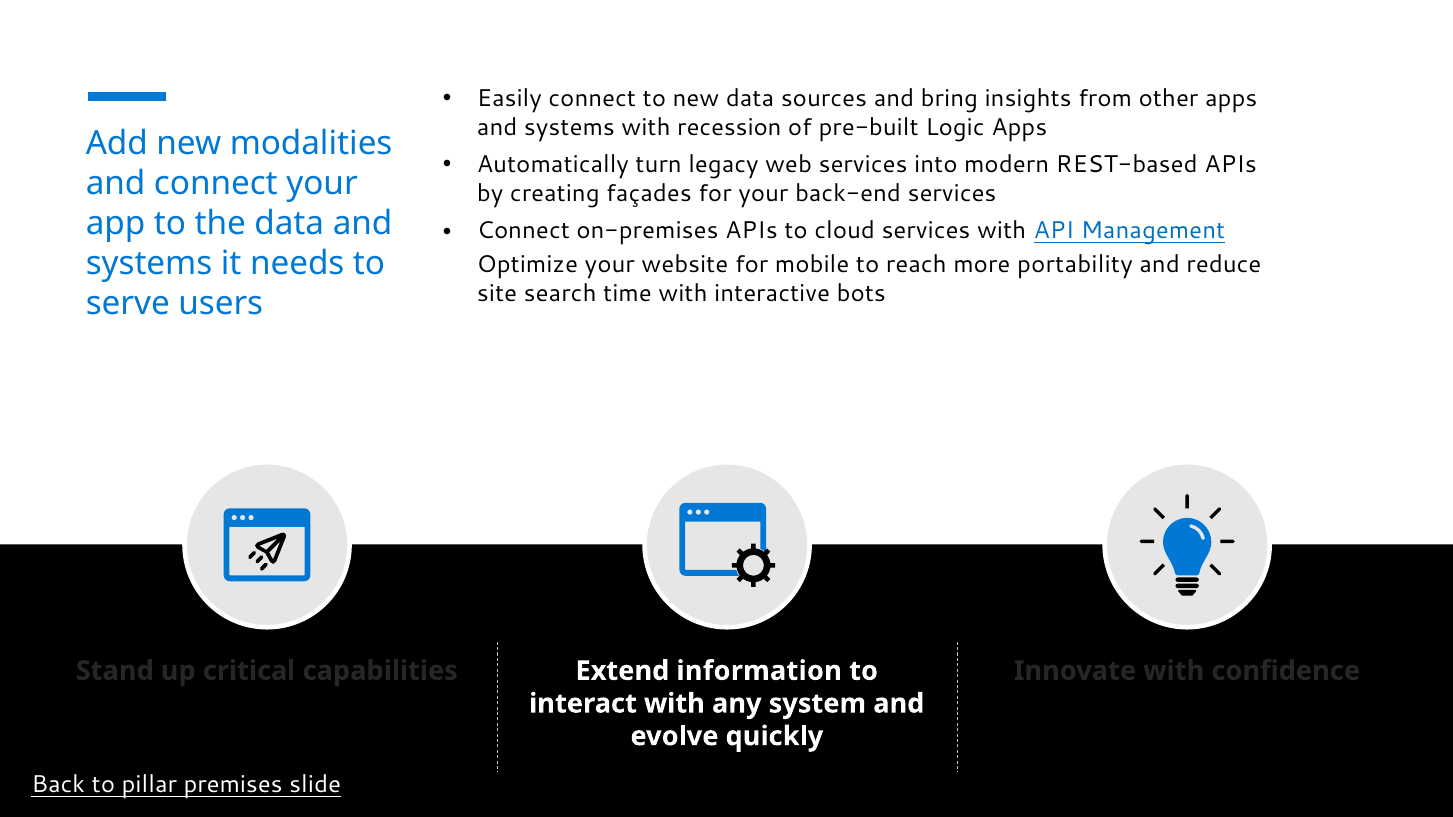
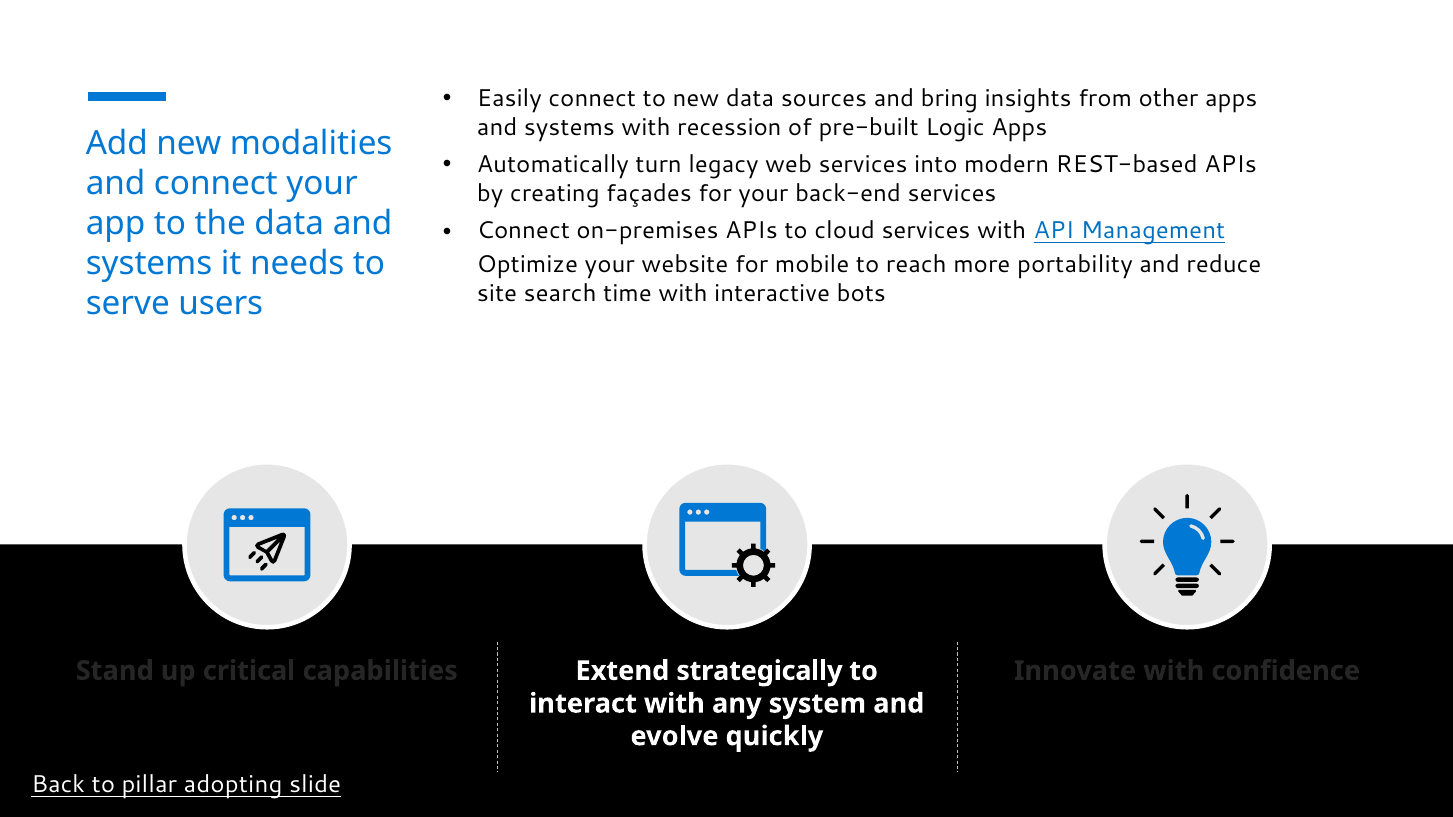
information: information -> strategically (759, 671)
premises: premises -> adopting (233, 785)
